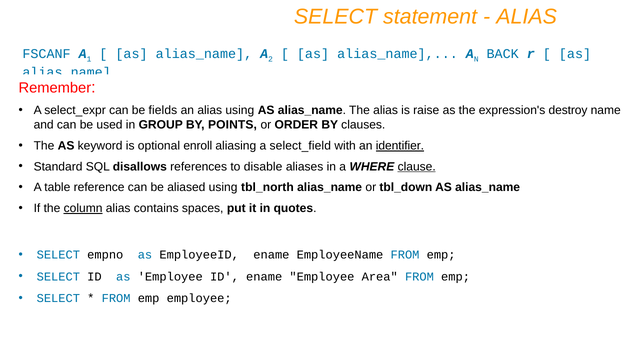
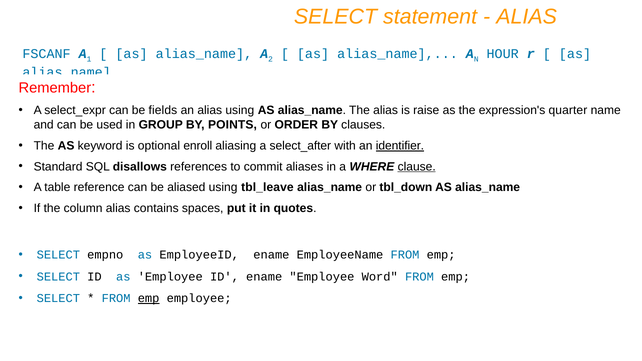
BACK: BACK -> HOUR (503, 54)
destroy: destroy -> quarter (568, 110)
select_field: select_field -> select_after (300, 146)
disable: disable -> commit (263, 167)
tbl_north: tbl_north -> tbl_leave (267, 187)
column underline: present -> none (83, 208)
Area: Area -> Word (380, 277)
emp underline: none -> present (149, 298)
